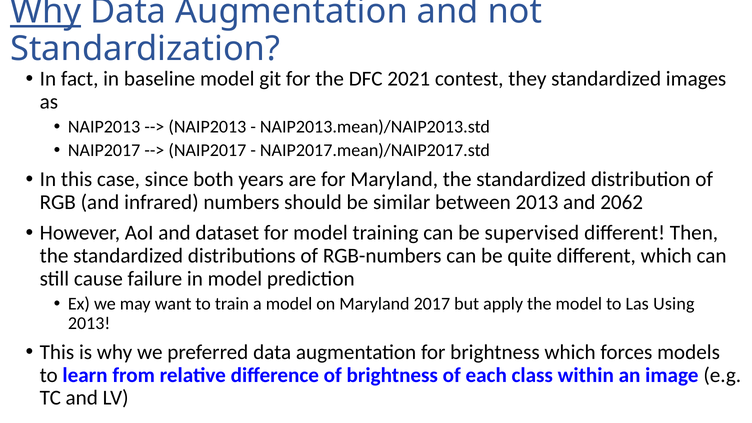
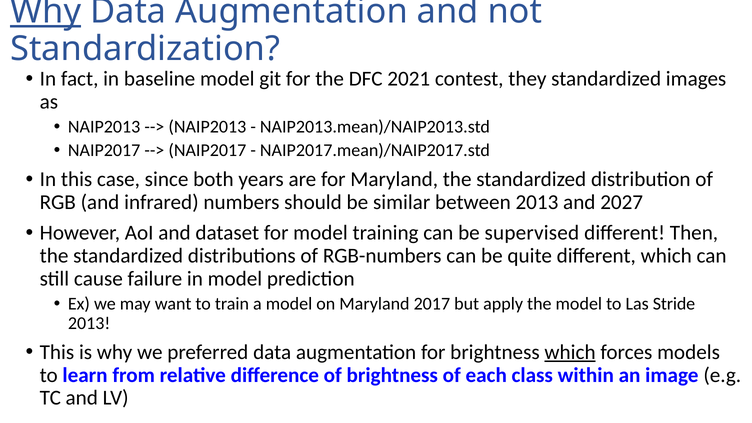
2062: 2062 -> 2027 (622, 202)
Using: Using -> Stride (674, 304)
which underline: none -> present (570, 352)
